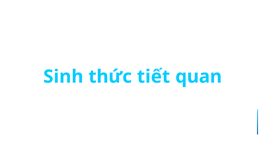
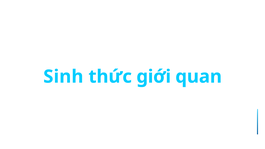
tiết: tiết -> giới (154, 77)
